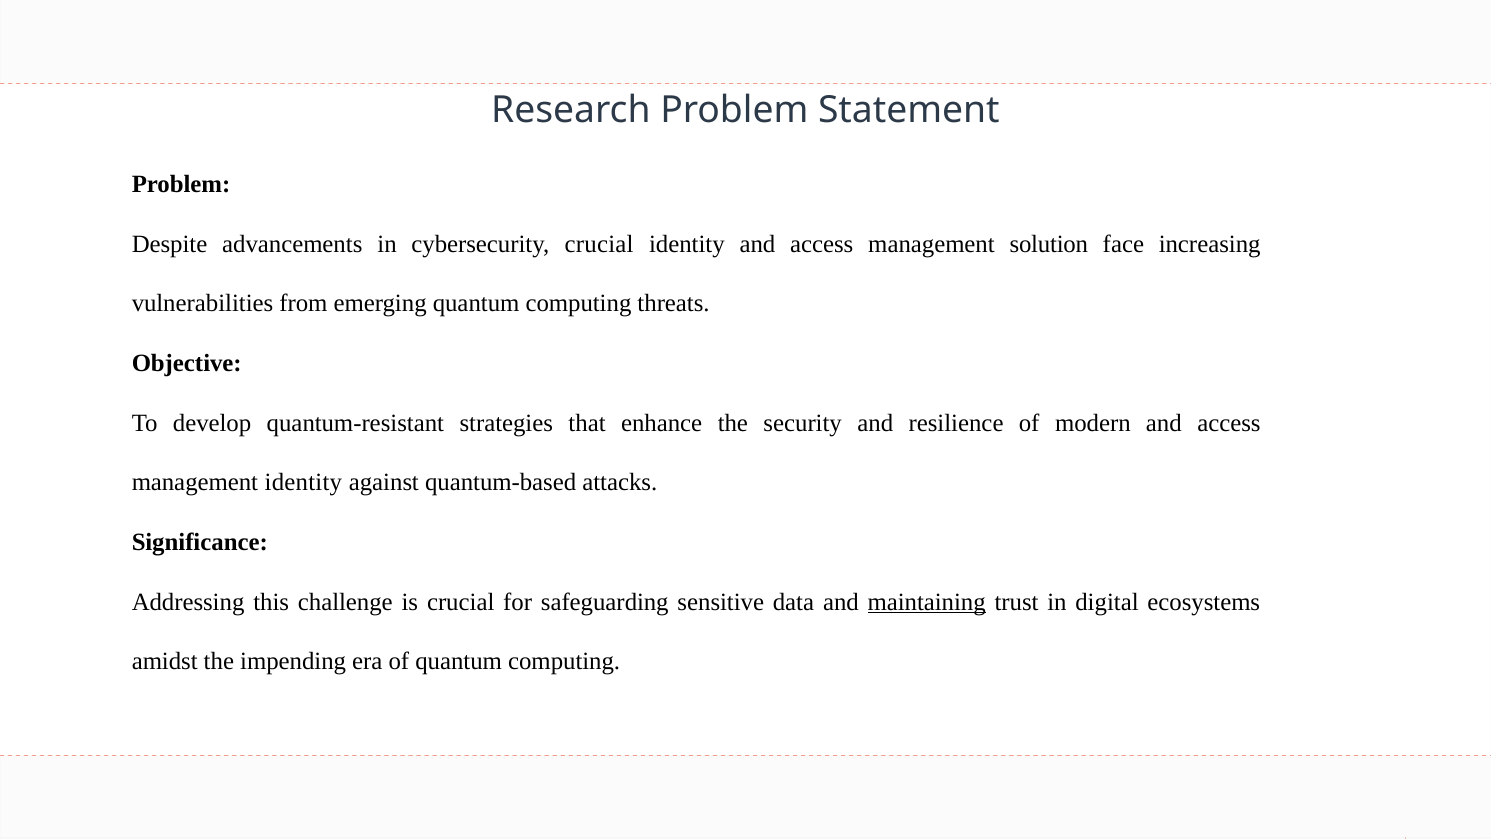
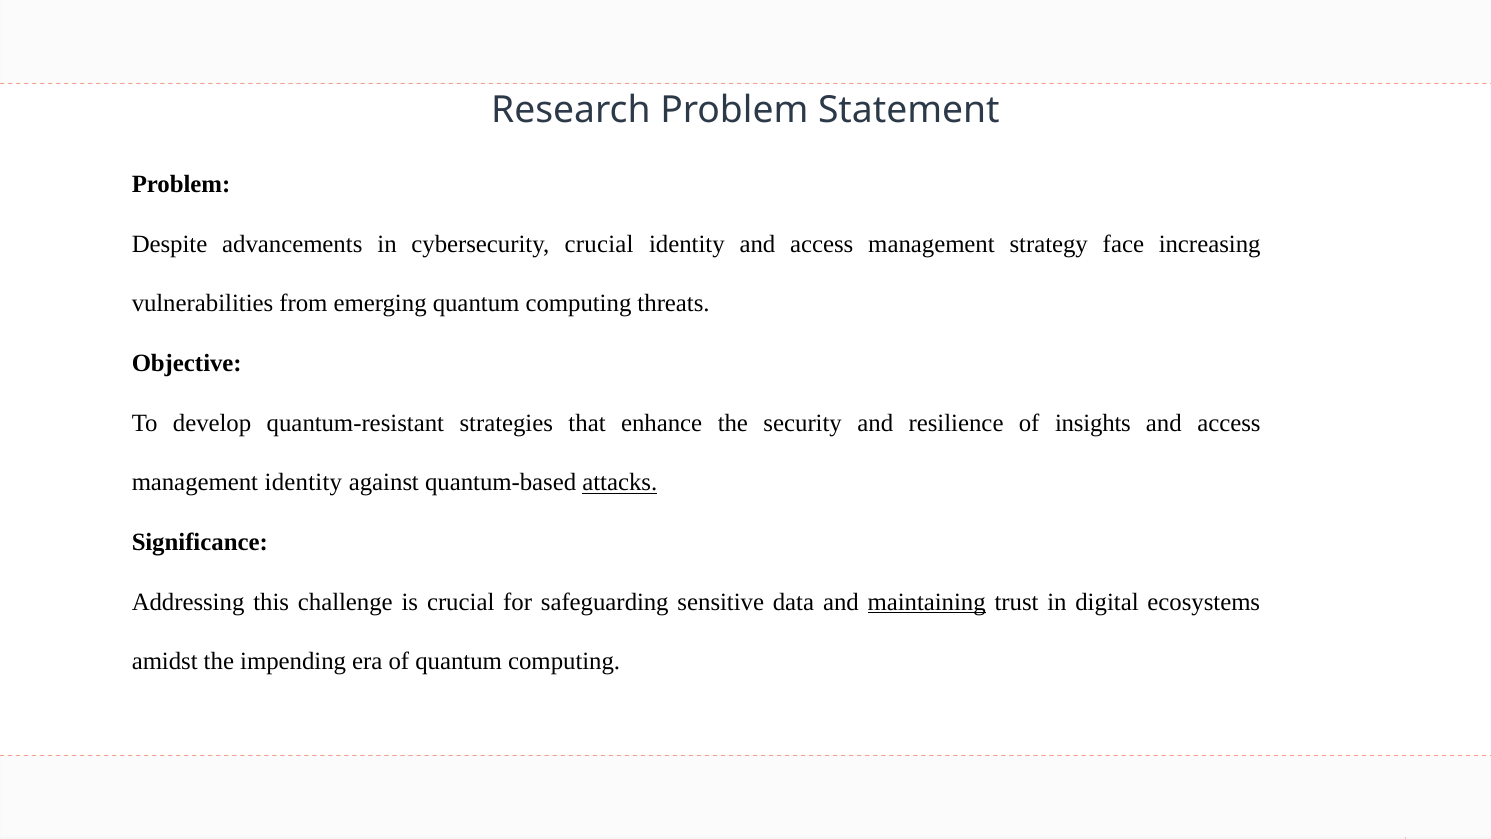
solution: solution -> strategy (1049, 244)
modern: modern -> insights (1093, 423)
attacks underline: none -> present (620, 483)
